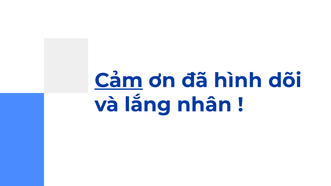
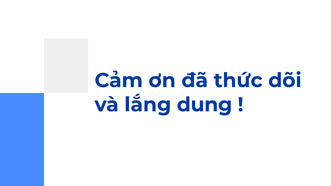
Cảm underline: present -> none (119, 81)
hình: hình -> thức (238, 81)
nhân: nhân -> dung (205, 105)
